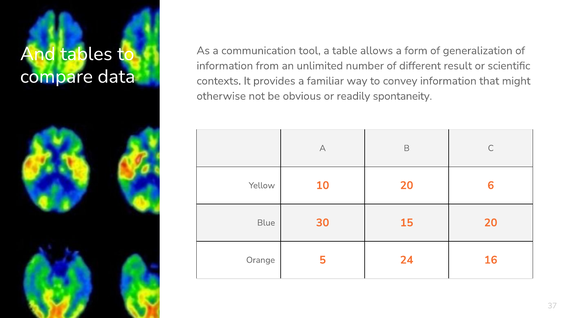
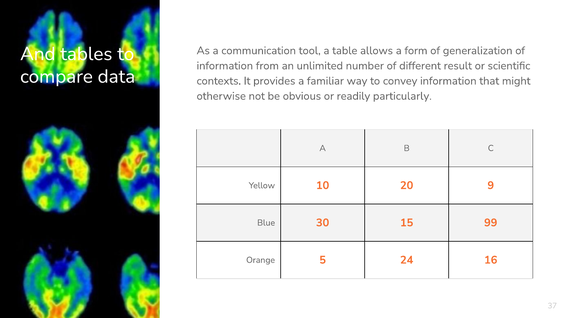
spontaneity: spontaneity -> particularly (402, 96)
6: 6 -> 9 (491, 185)
15 20: 20 -> 99 (491, 223)
